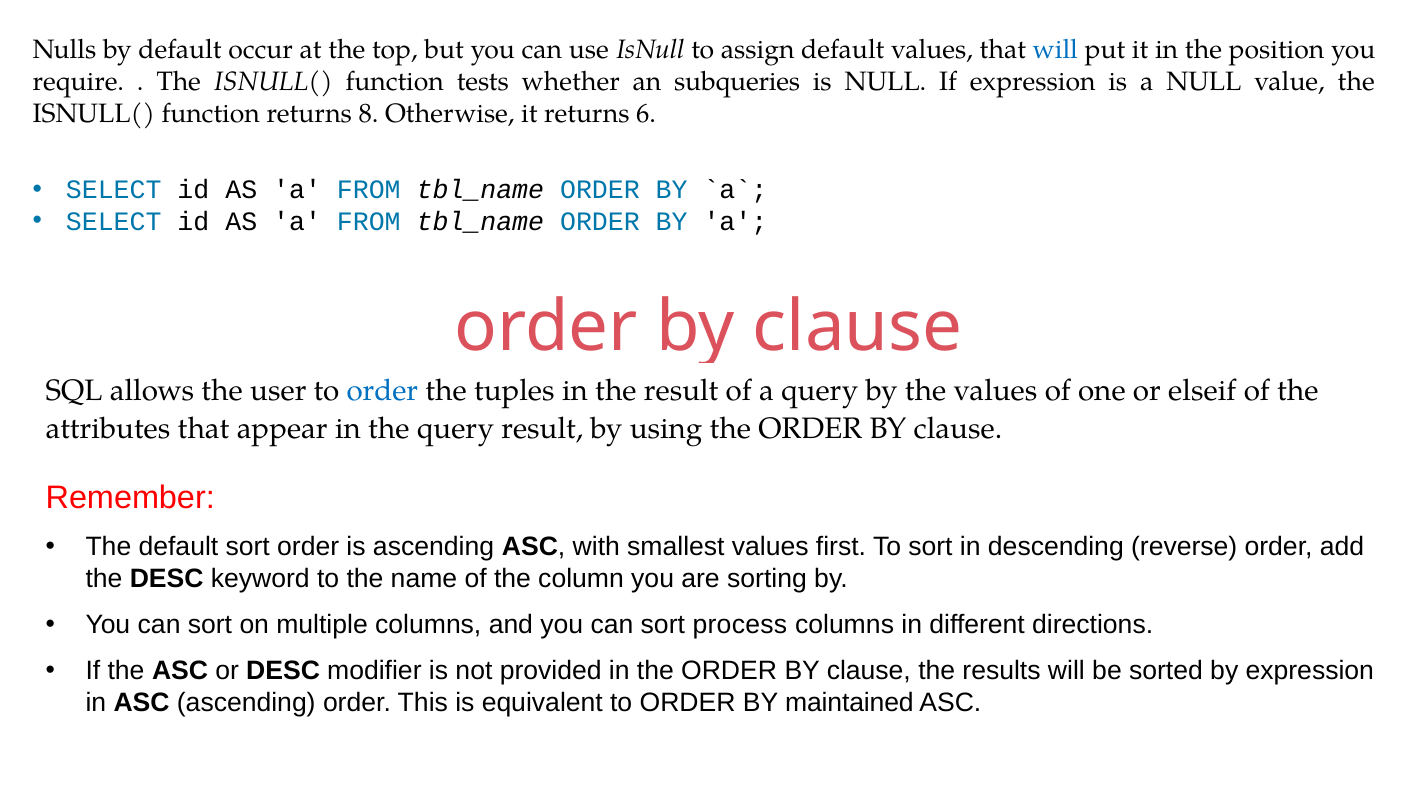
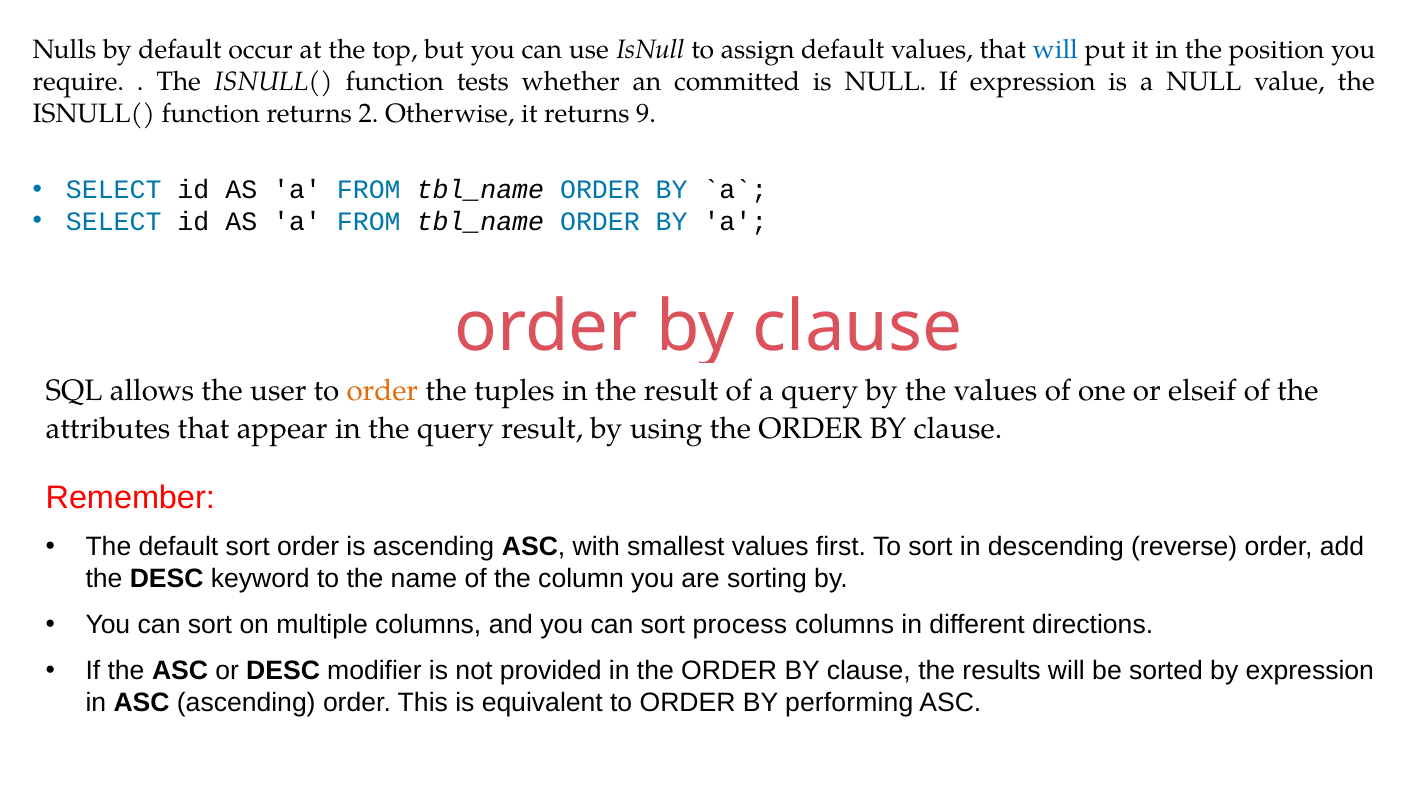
subqueries: subqueries -> committed (737, 81)
8: 8 -> 2 (369, 113)
6: 6 -> 9 (646, 113)
order colour: blue -> orange (382, 391)
maintained: maintained -> performing (849, 703)
